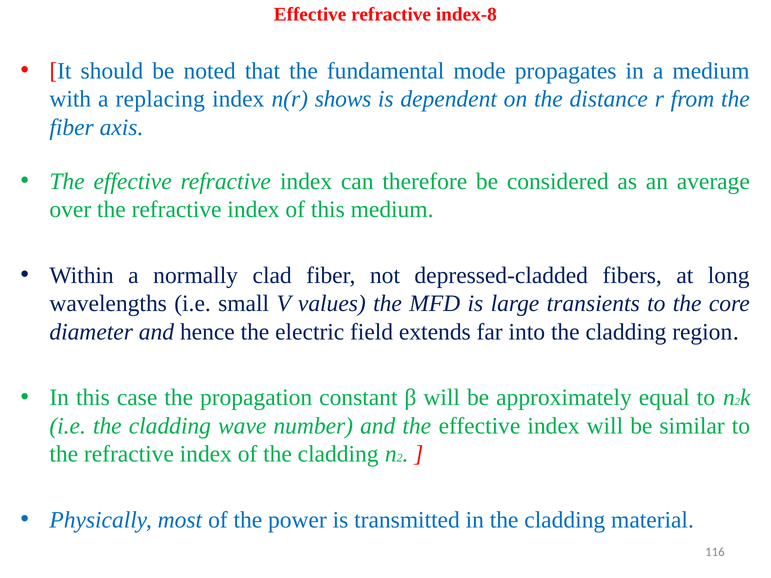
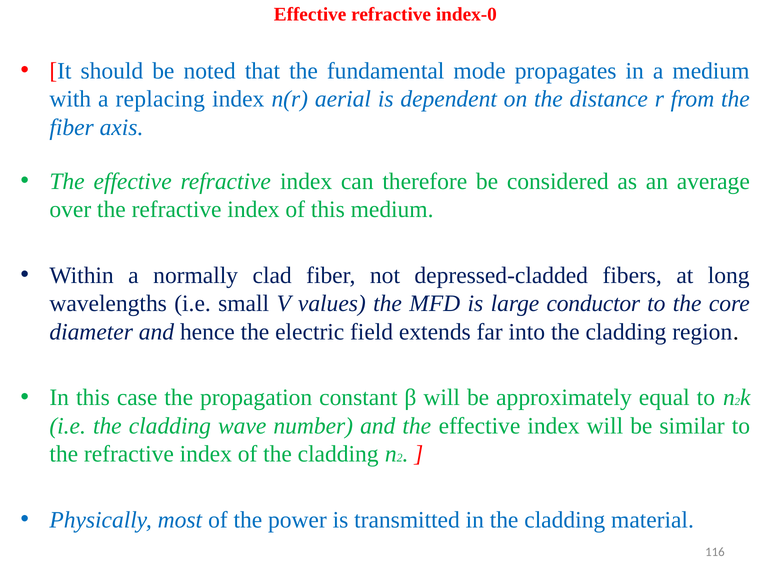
index-8: index-8 -> index-0 (466, 14)
shows: shows -> aerial (343, 99)
transients: transients -> conductor (593, 304)
